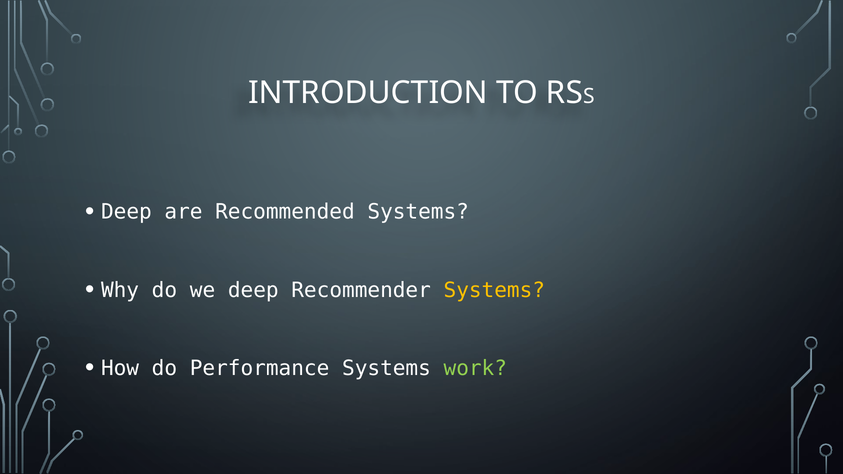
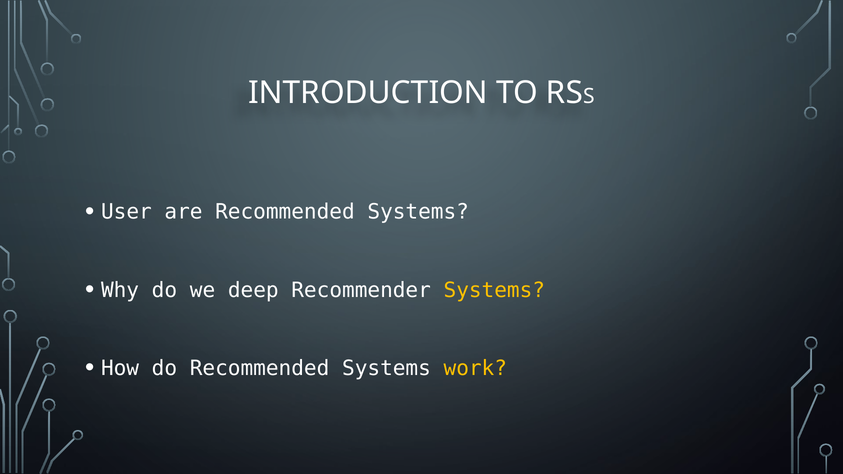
Deep: Deep -> User (126, 212)
do Performance: Performance -> Recommended (260, 368)
work colour: light green -> yellow (475, 368)
